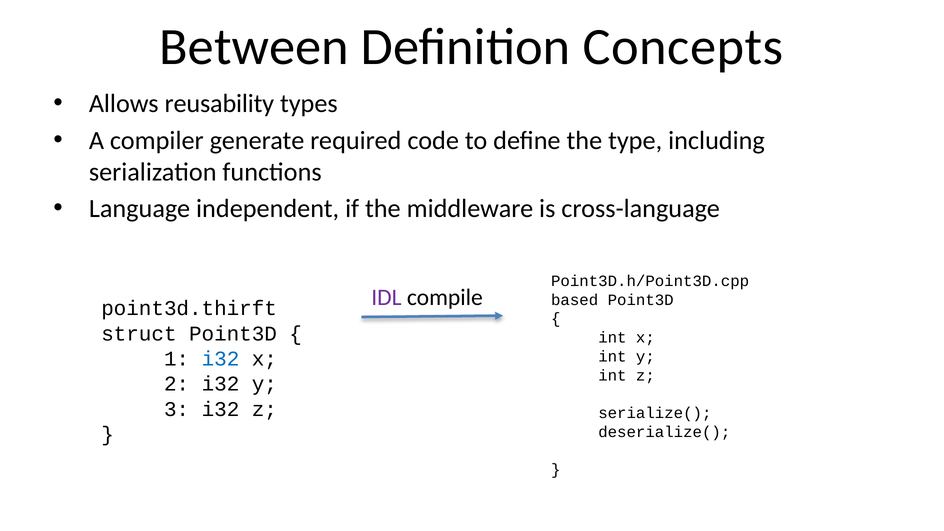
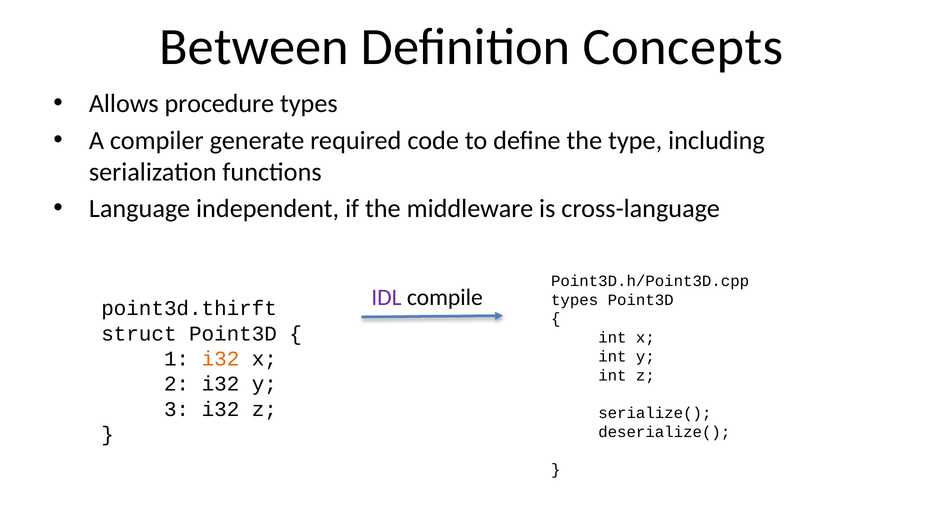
reusability: reusability -> procedure (219, 104)
based: based -> types (575, 300)
i32 colour: blue -> orange (221, 359)
